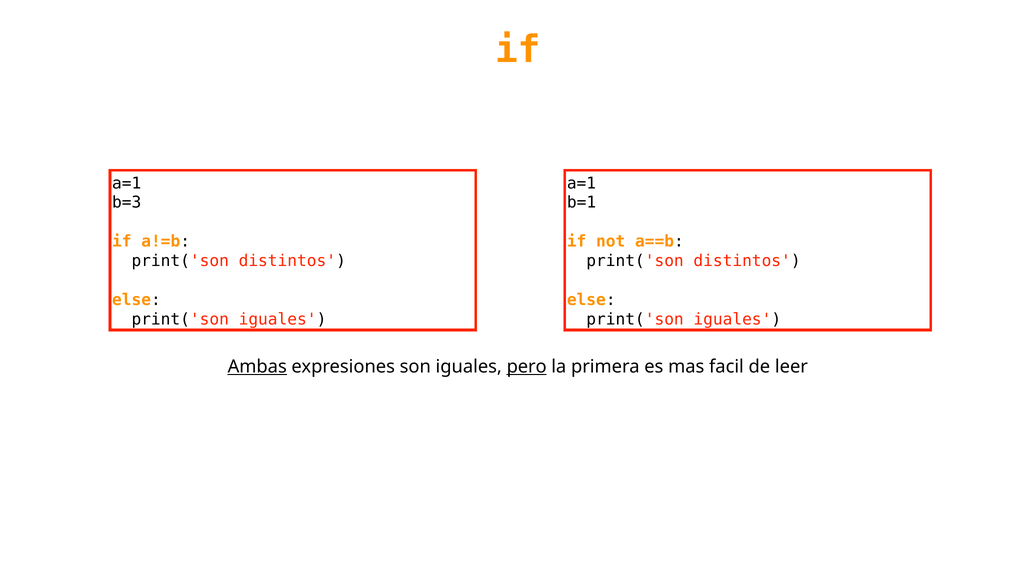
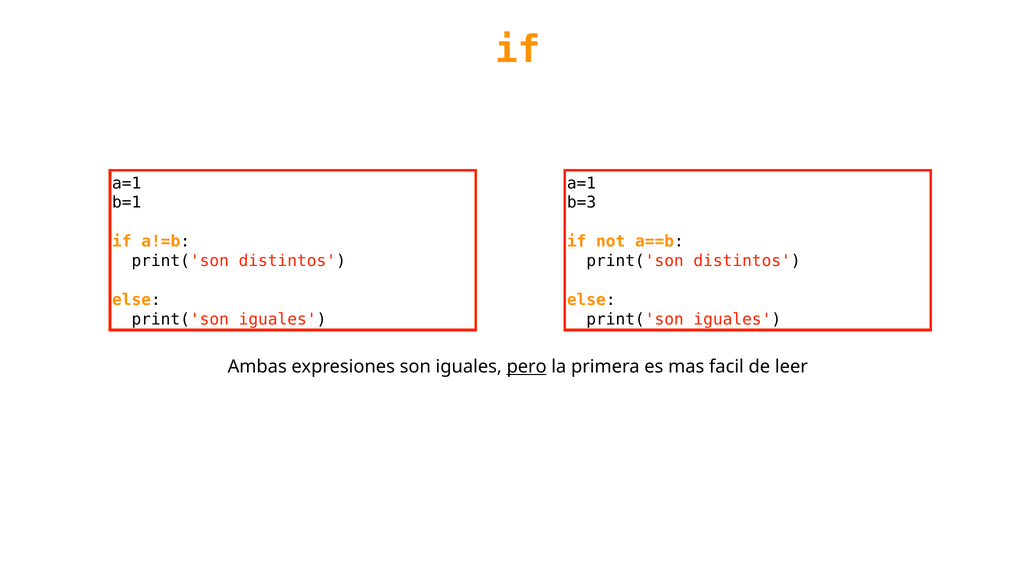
b=3: b=3 -> b=1 (127, 203)
b=1: b=1 -> b=3 (582, 203)
Ambas underline: present -> none (257, 367)
